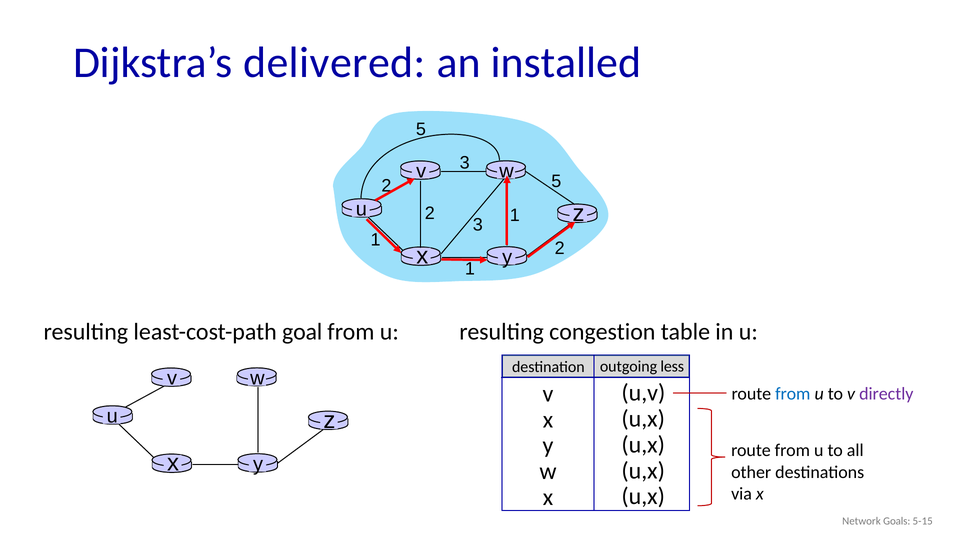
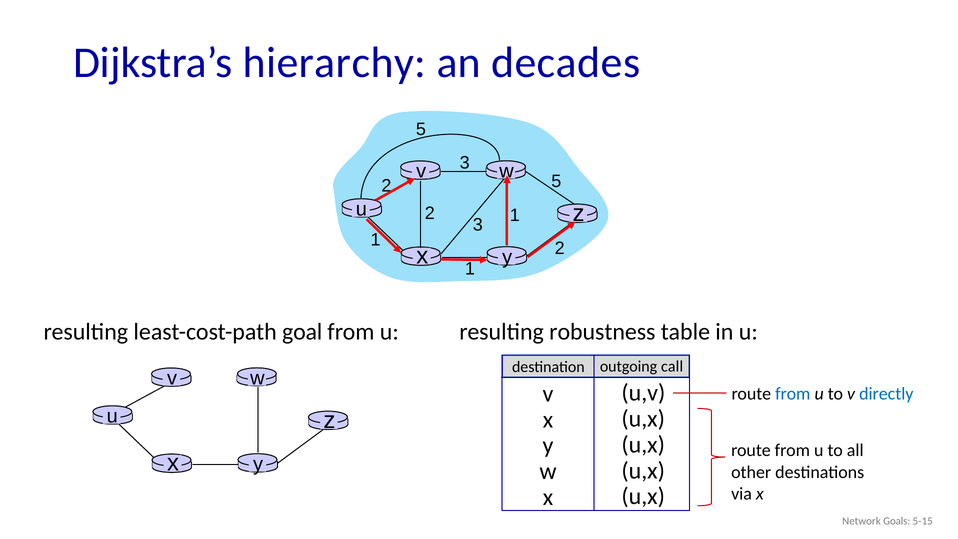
delivered: delivered -> hierarchy (334, 63)
installed: installed -> decades (566, 63)
congestion: congestion -> robustness (602, 332)
less: less -> call (672, 367)
directly colour: purple -> blue (886, 394)
